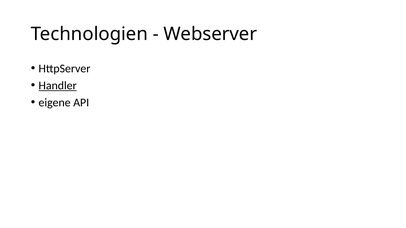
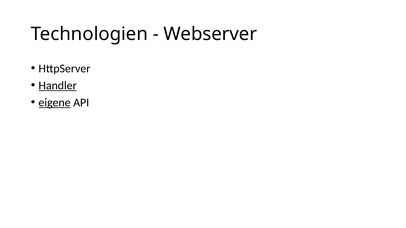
eigene underline: none -> present (55, 103)
